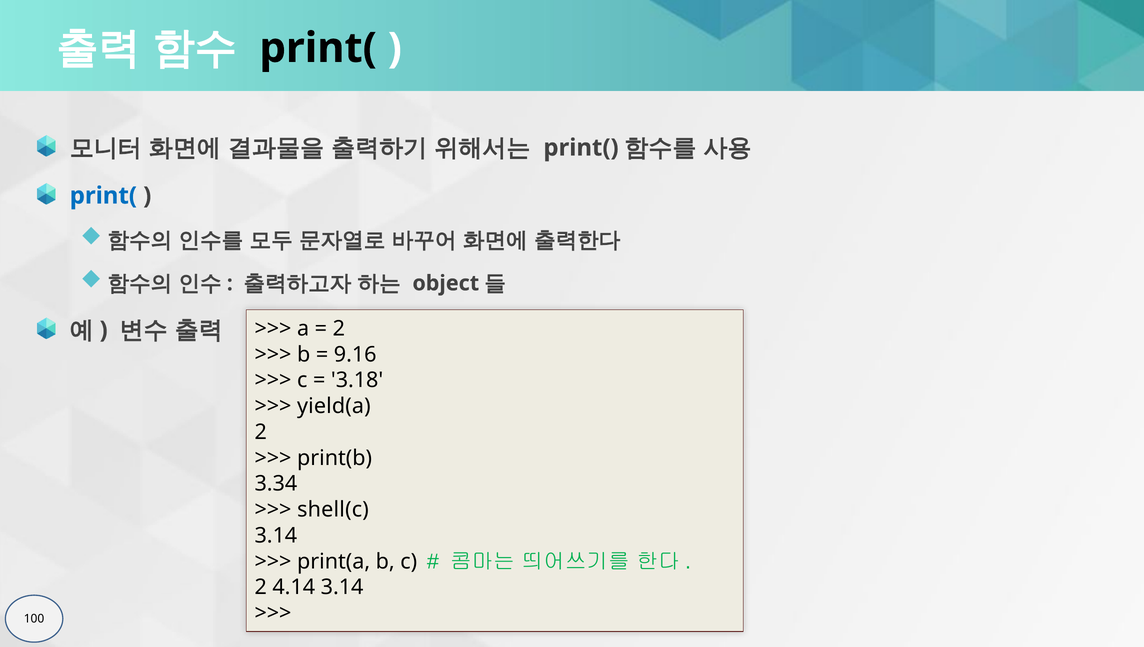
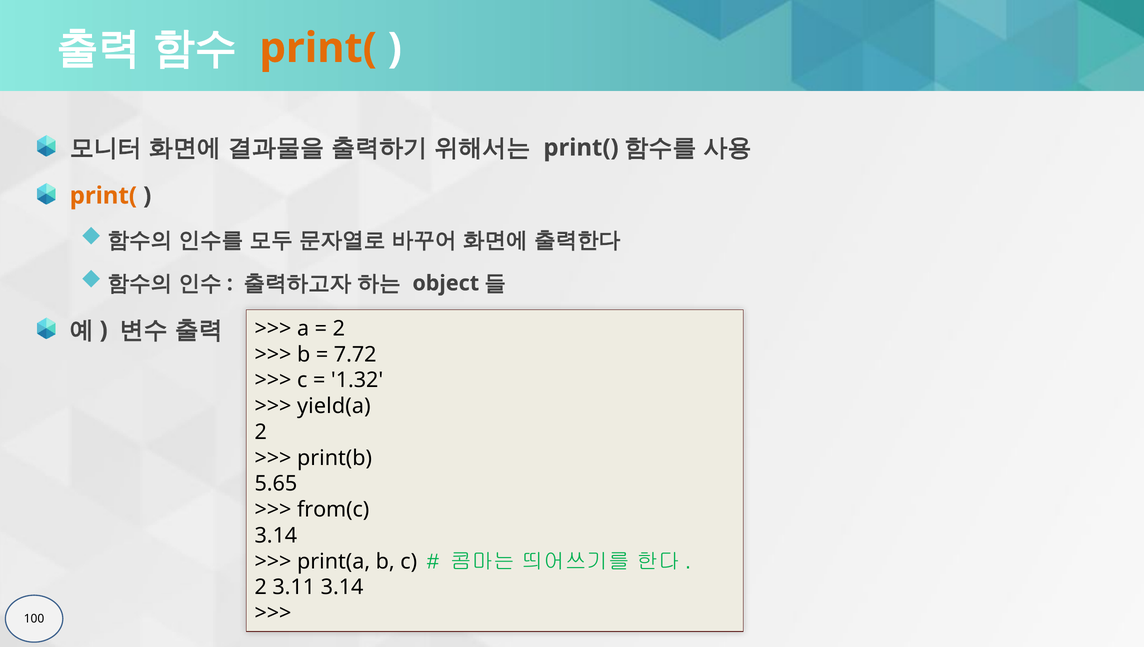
print( colour: black -> orange (318, 48)
print( colour: blue -> orange (103, 196)
9.16: 9.16 -> 7.72 (355, 354)
3.18: 3.18 -> 1.32 (357, 380)
3.34: 3.34 -> 5.65 (276, 484)
shell(c: shell(c -> from(c (333, 509)
4.14: 4.14 -> 3.11 (294, 587)
